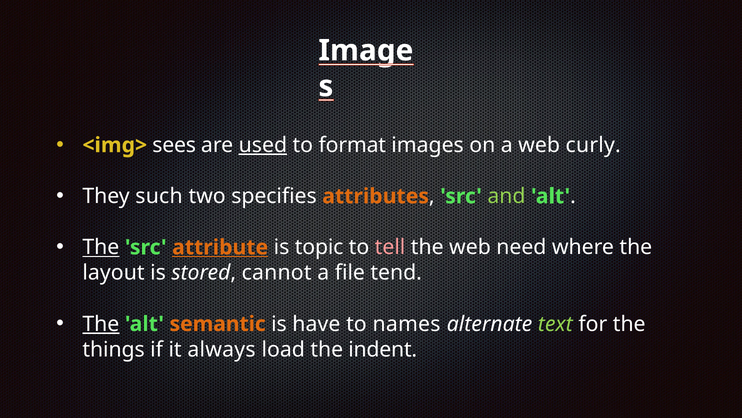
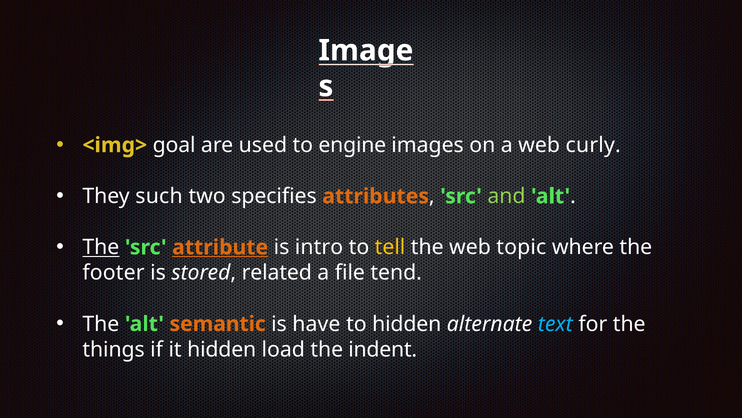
sees: sees -> goal (174, 145)
used underline: present -> none (263, 145)
format: format -> engine (352, 145)
topic: topic -> intro (319, 247)
tell colour: pink -> yellow (390, 247)
need: need -> topic (521, 247)
layout: layout -> footer (113, 273)
cannot: cannot -> related (277, 273)
The underline: present -> none (101, 324)
to names: names -> hidden (407, 324)
text colour: light green -> light blue (555, 324)
it always: always -> hidden (222, 349)
